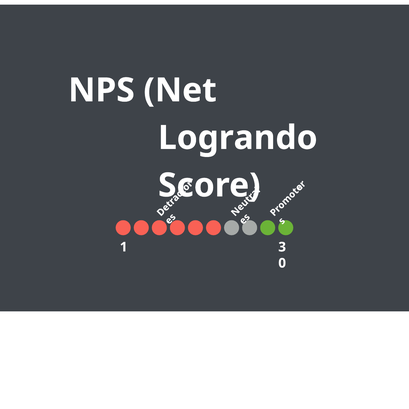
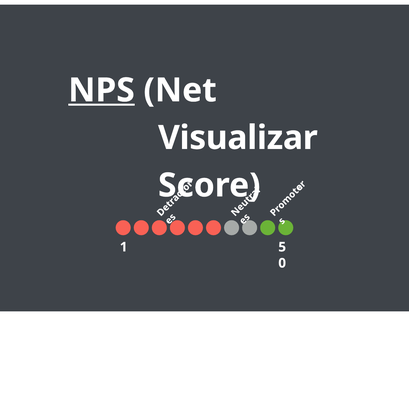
NPS underline: none -> present (101, 90)
Logrando: Logrando -> Visualizar (238, 138)
3: 3 -> 5 (282, 247)
